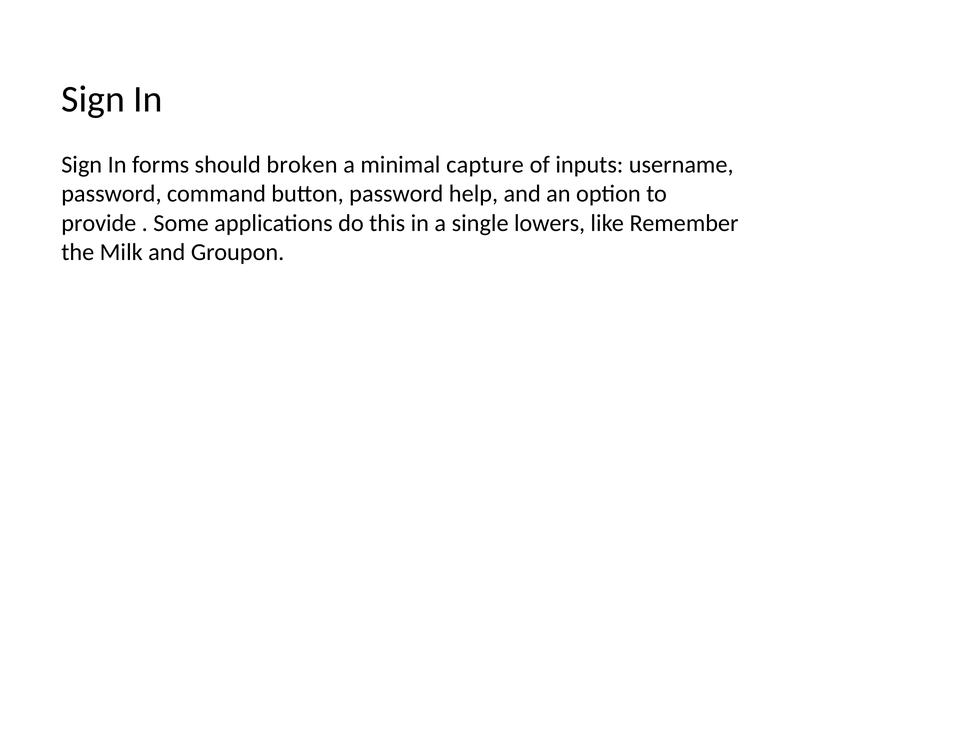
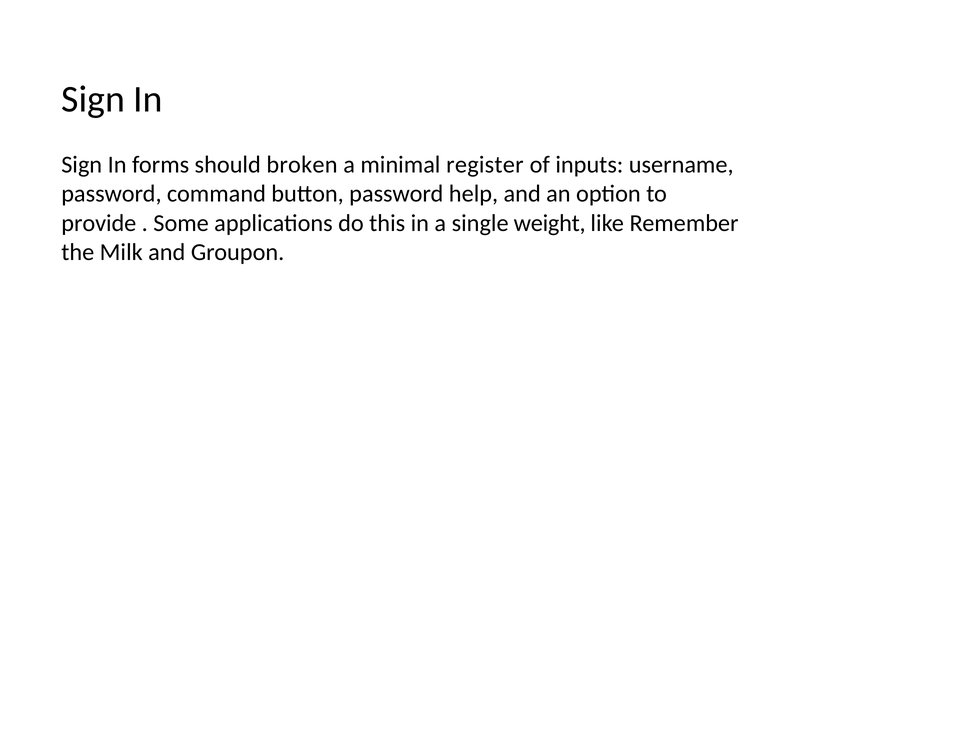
capture: capture -> register (485, 165)
lowers: lowers -> weight (550, 223)
